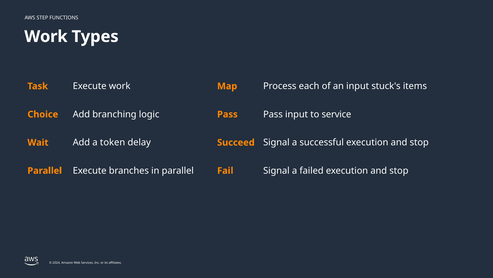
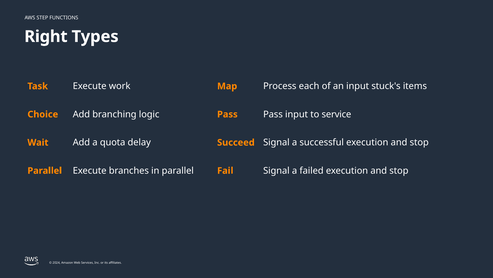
Work: Work -> Right (46, 36)
token: token -> quota (113, 142)
